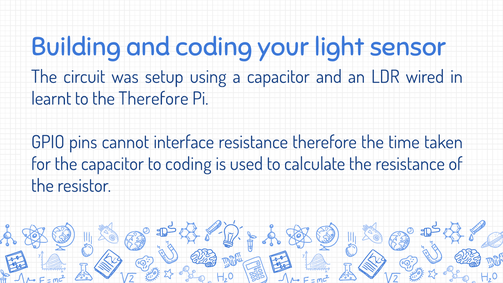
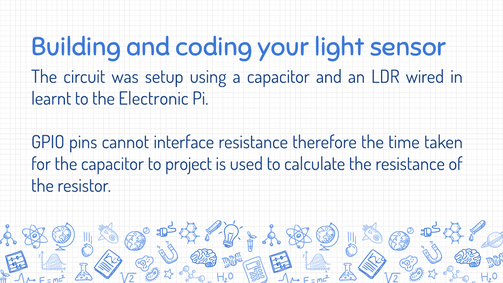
the Therefore: Therefore -> Electronic (153, 99)
to coding: coding -> project (189, 164)
